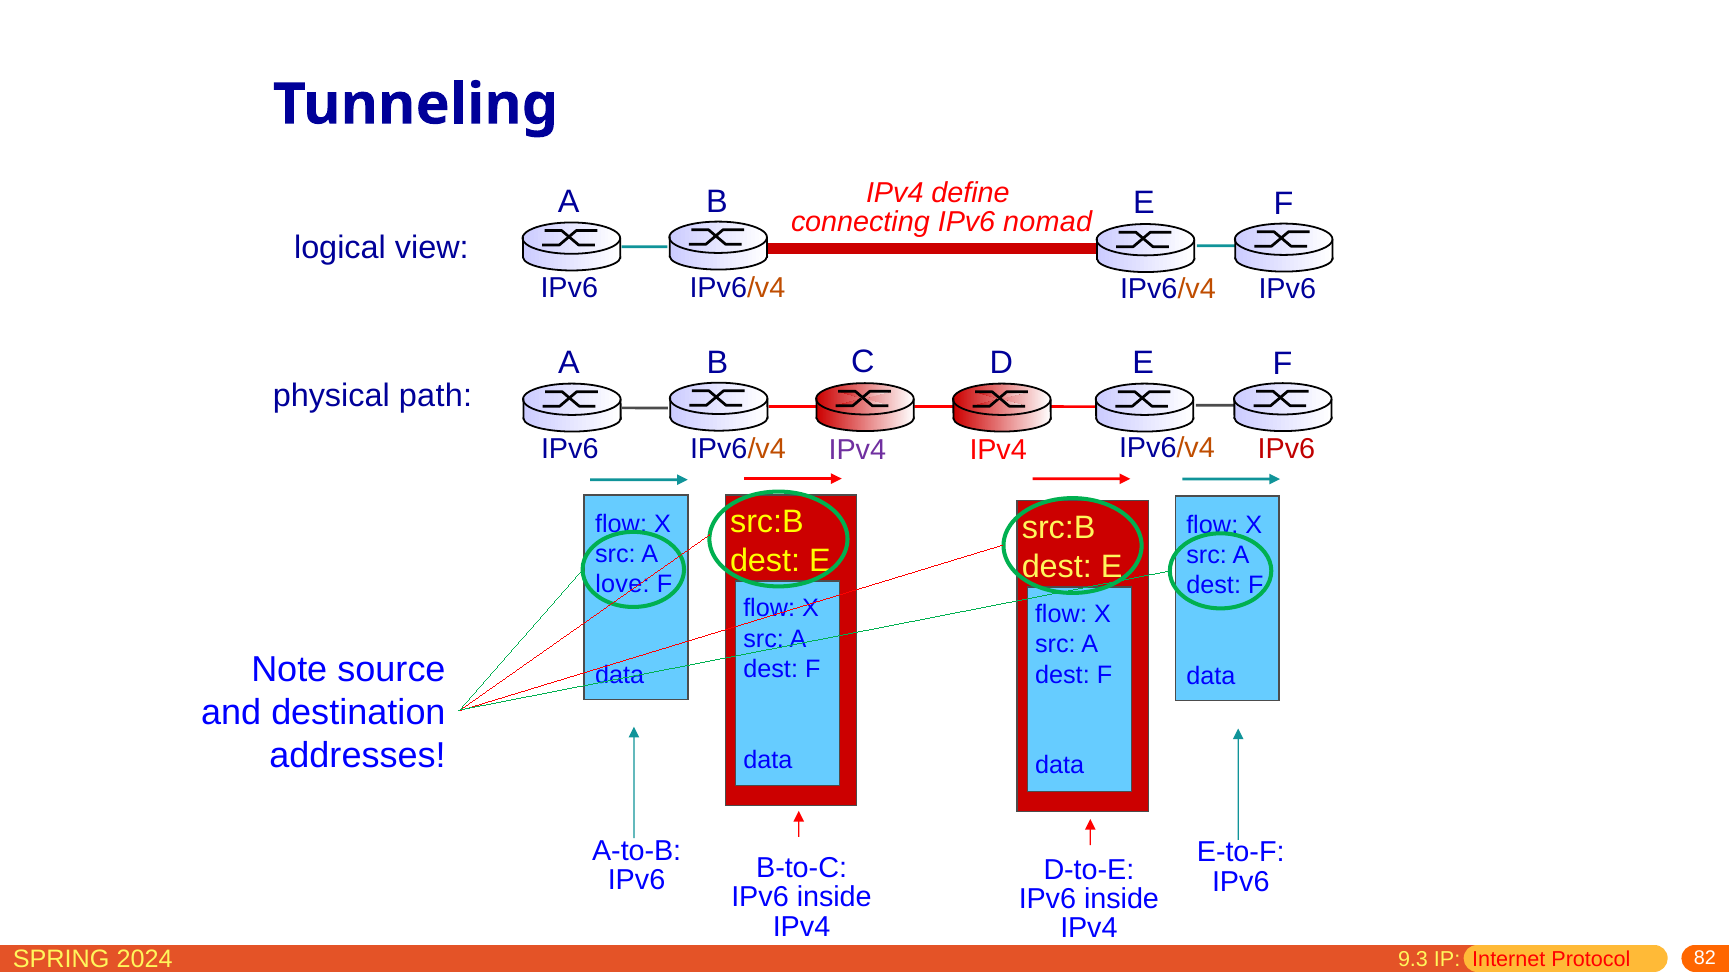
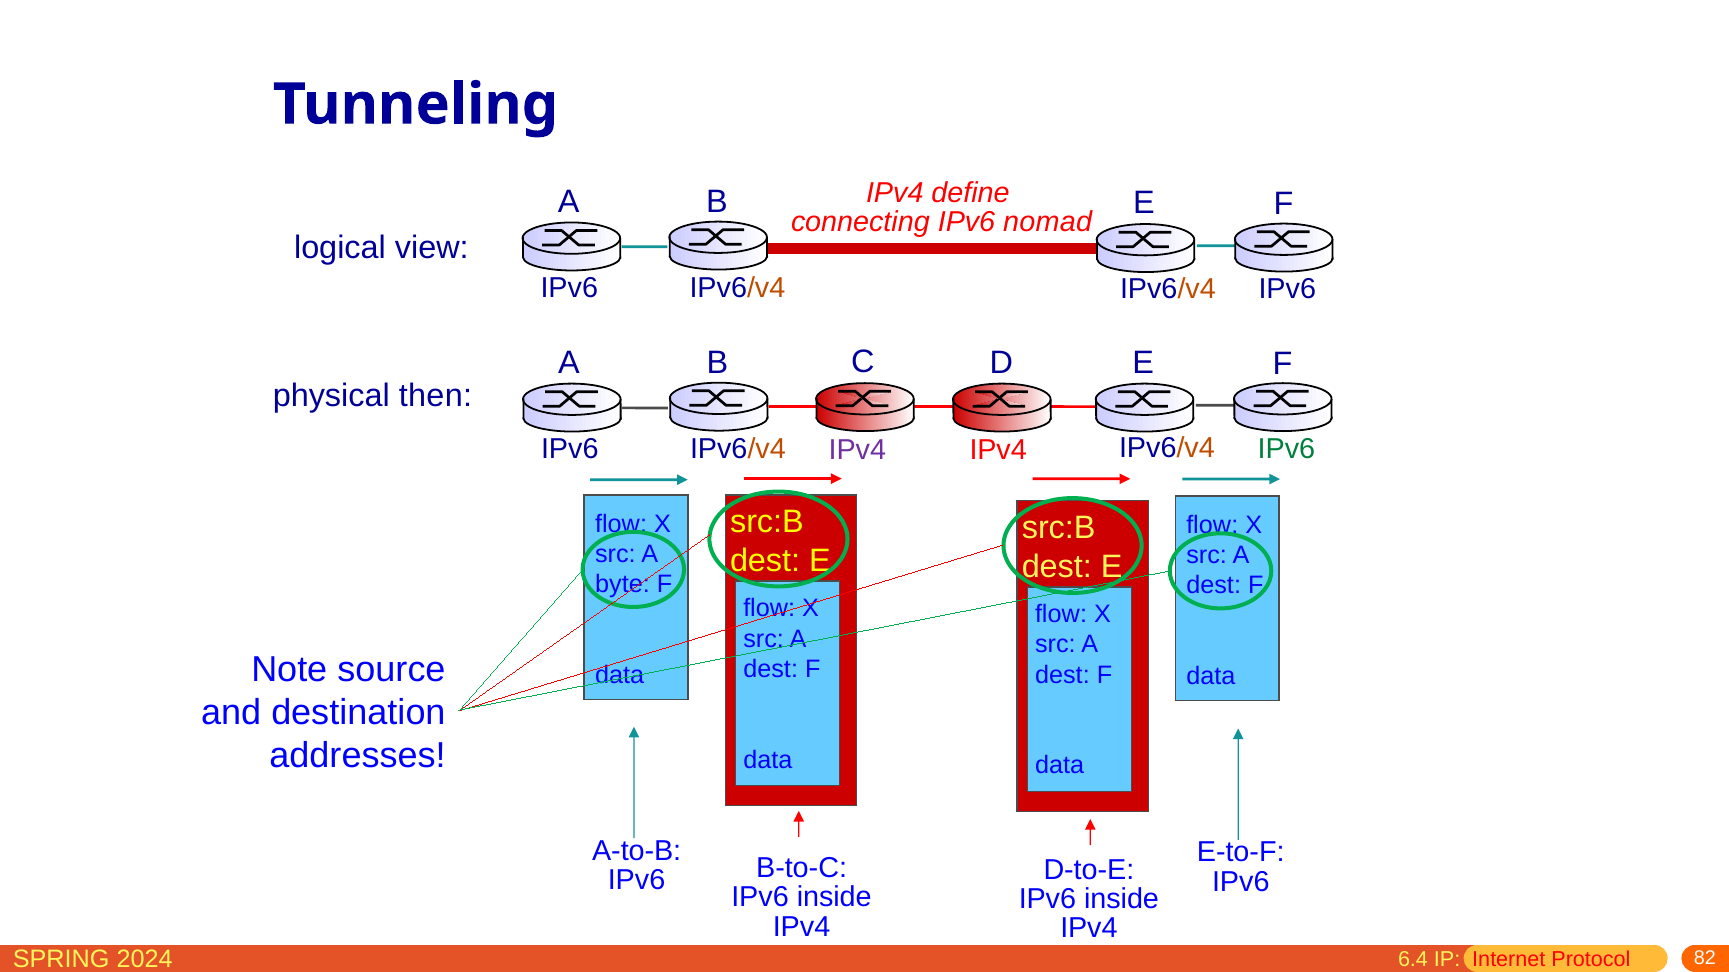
path: path -> then (435, 396)
IPv6 colour: red -> green (1286, 449)
love: love -> byte (623, 585)
9.3: 9.3 -> 6.4 (1413, 960)
